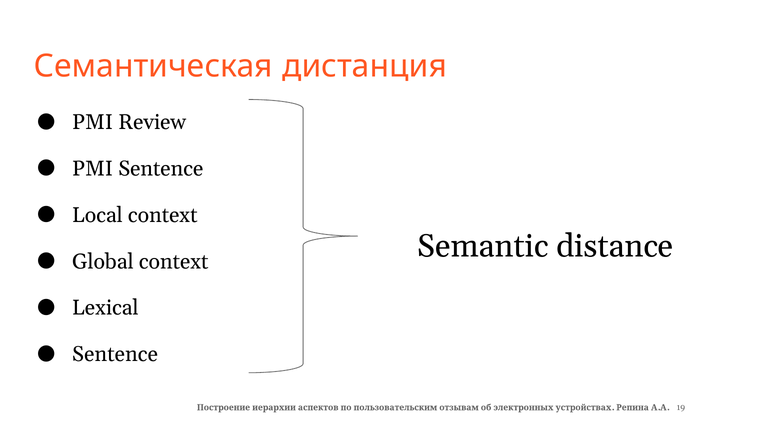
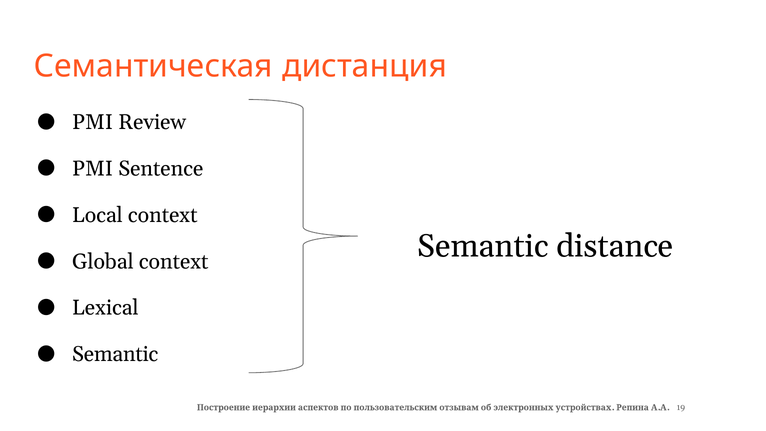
Sentence: Sentence -> Semantic (115, 354)
